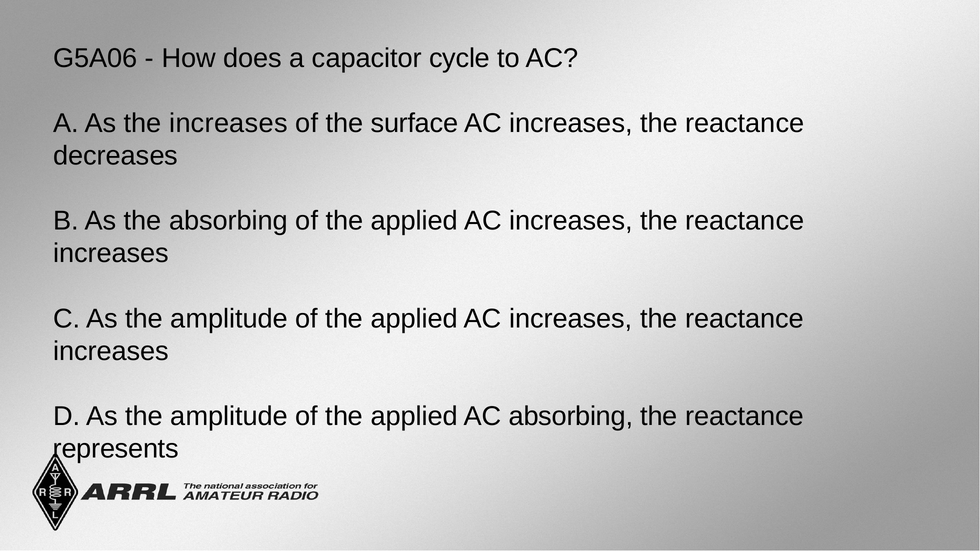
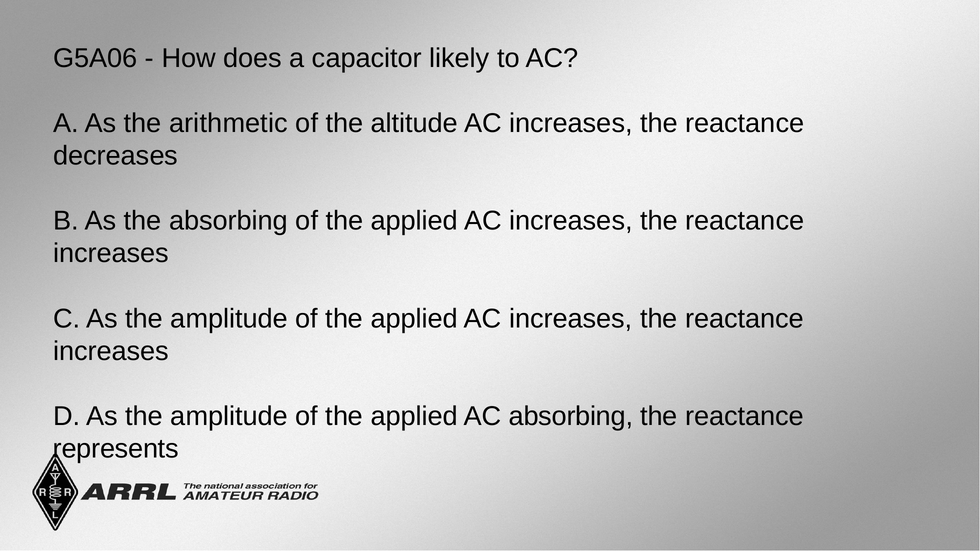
cycle: cycle -> likely (459, 58)
the increases: increases -> arithmetic (228, 123)
surface: surface -> altitude (414, 123)
